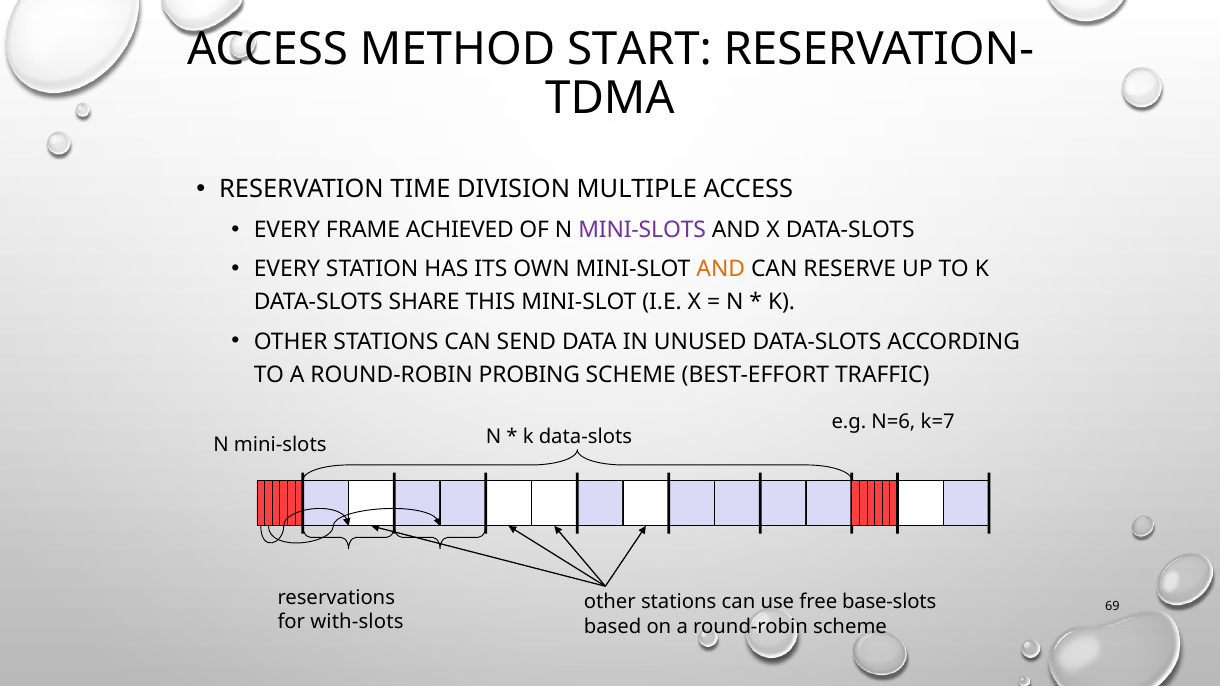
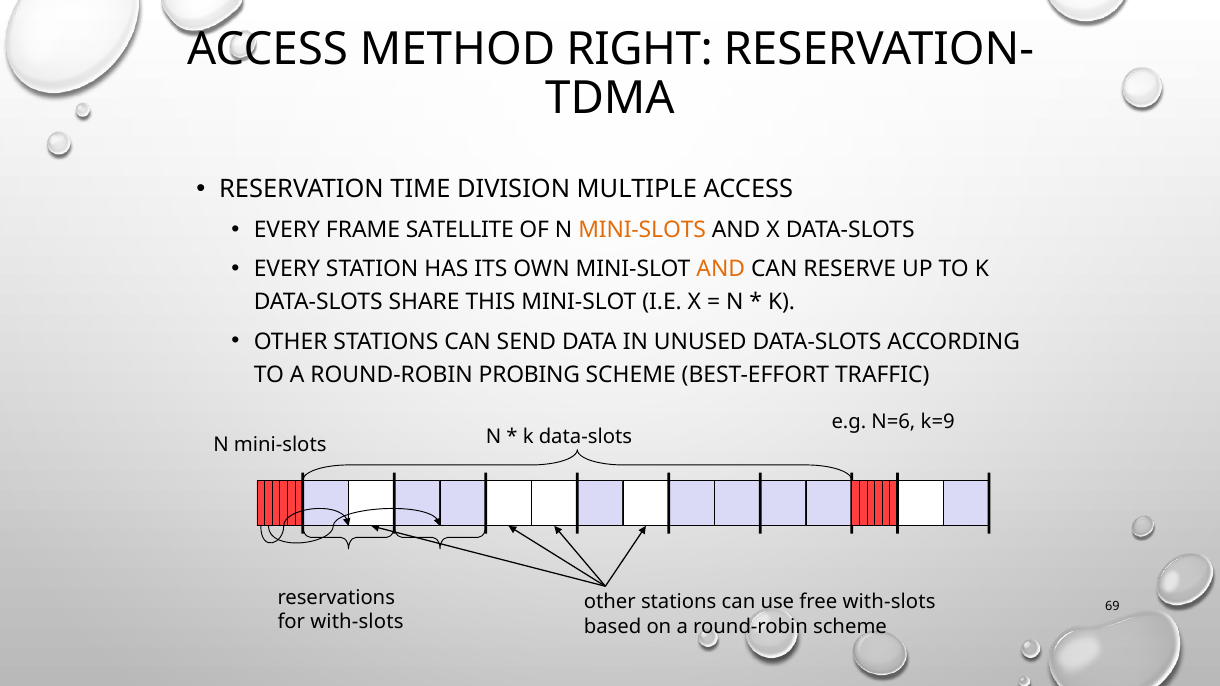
START: START -> RIGHT (640, 49)
ACHIEVED: ACHIEVED -> SATELLITE (460, 230)
MINI-SLOTS colour: purple -> orange (642, 230)
k=7: k=7 -> k=9 (938, 422)
free base-slots: base-slots -> with-slots (889, 602)
